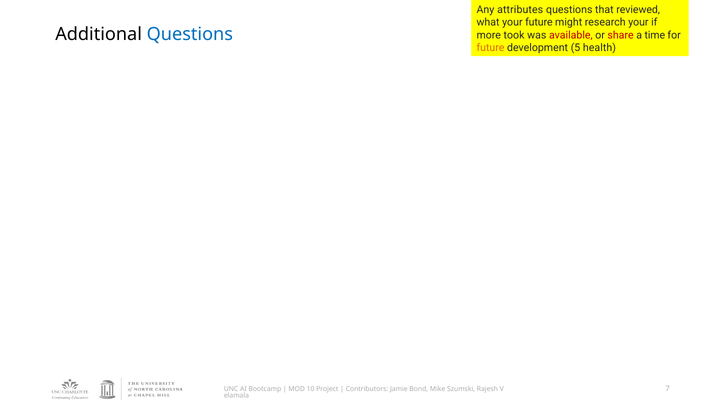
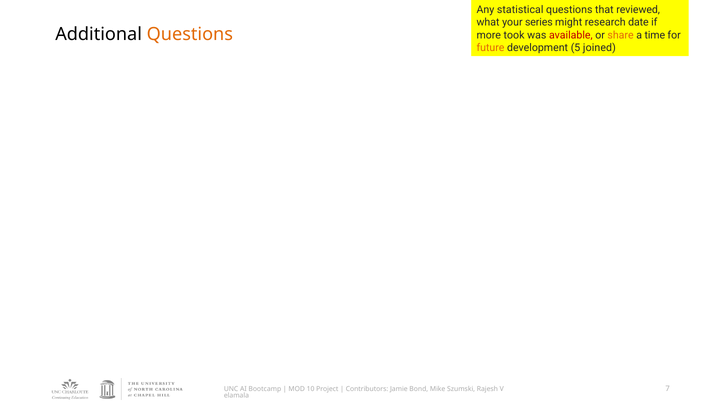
attributes: attributes -> statistical (520, 10)
your future: future -> series (539, 22)
research your: your -> date (638, 22)
Questions colour: blue -> orange (190, 34)
share colour: red -> orange (621, 35)
health: health -> joined (599, 48)
